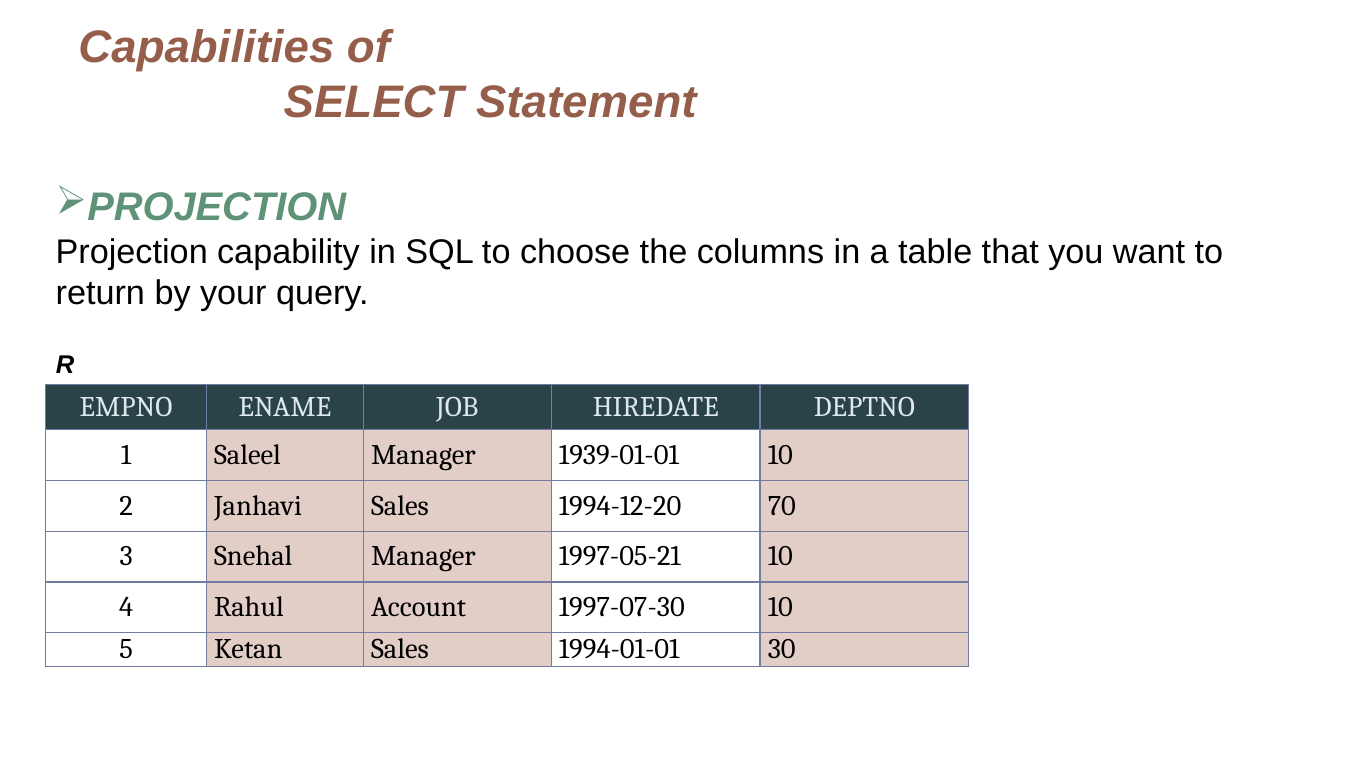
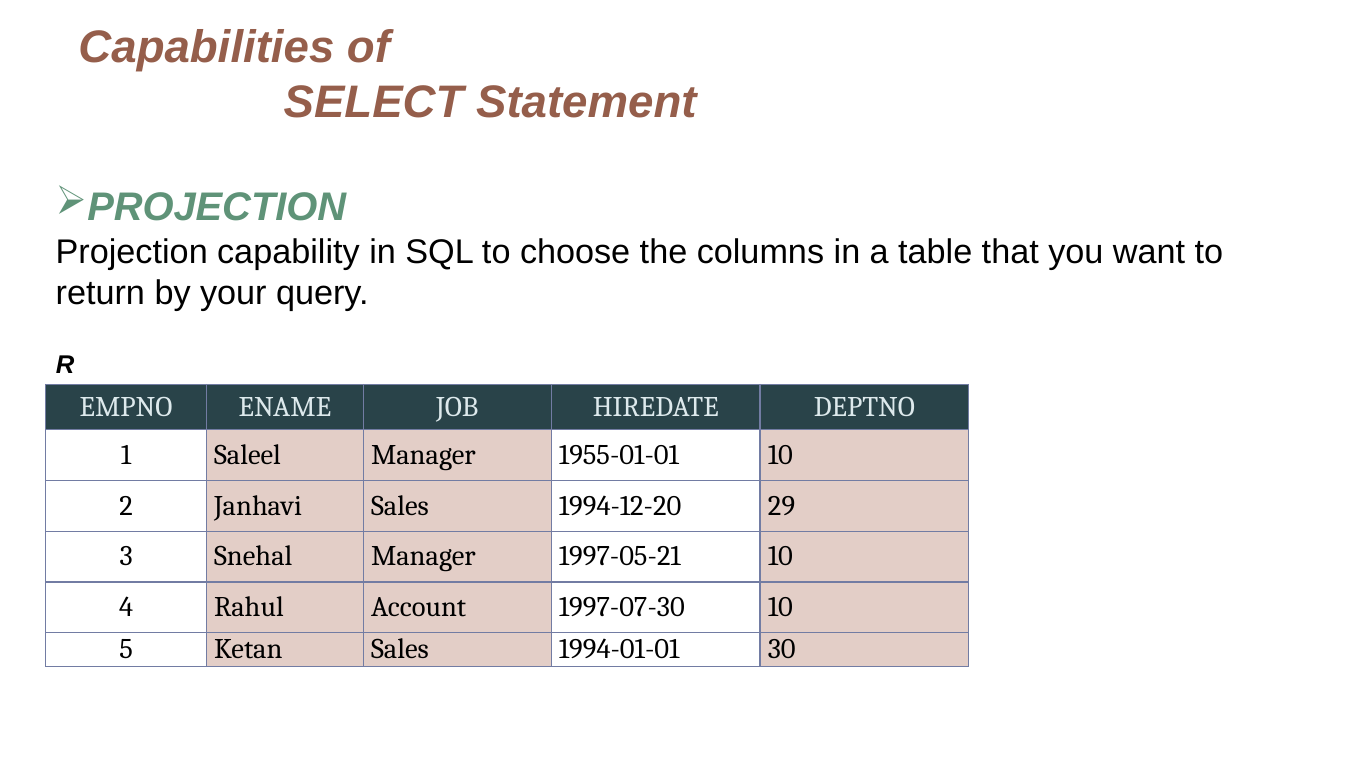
1939-01-01: 1939-01-01 -> 1955-01-01 (619, 455)
70: 70 -> 29 (782, 506)
